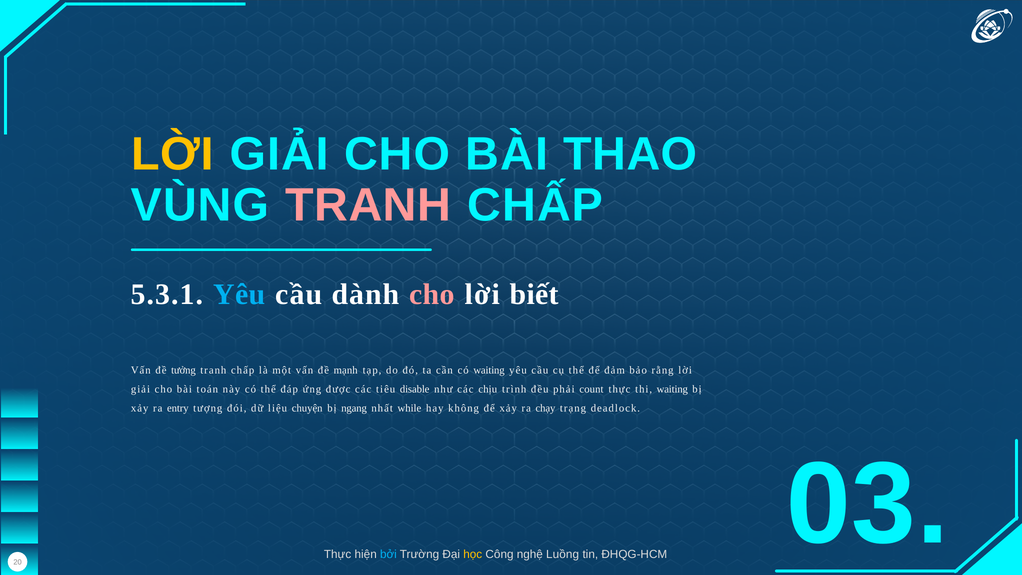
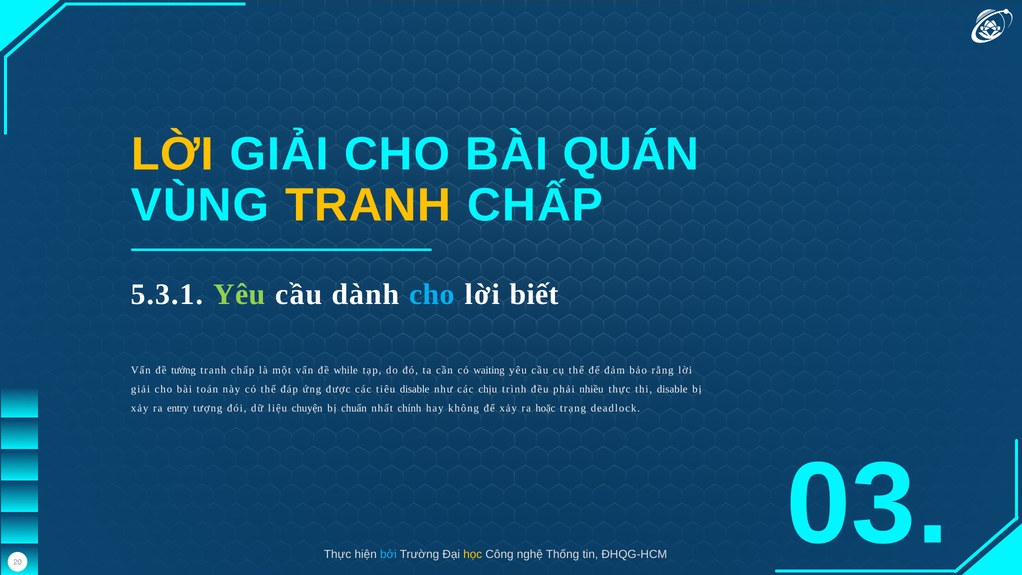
THAO: THAO -> QUÁN (631, 154)
TRANH colour: pink -> yellow (368, 205)
Yêu colour: light blue -> light green (239, 295)
cho colour: pink -> light blue (432, 295)
mạnh: mạnh -> while (346, 370)
count: count -> nhiều (592, 389)
thi waiting: waiting -> disable (672, 389)
ngang: ngang -> chuẩn (354, 408)
while: while -> chính (409, 408)
chạy: chạy -> hoặc (545, 408)
Luồng: Luồng -> Thống (563, 554)
